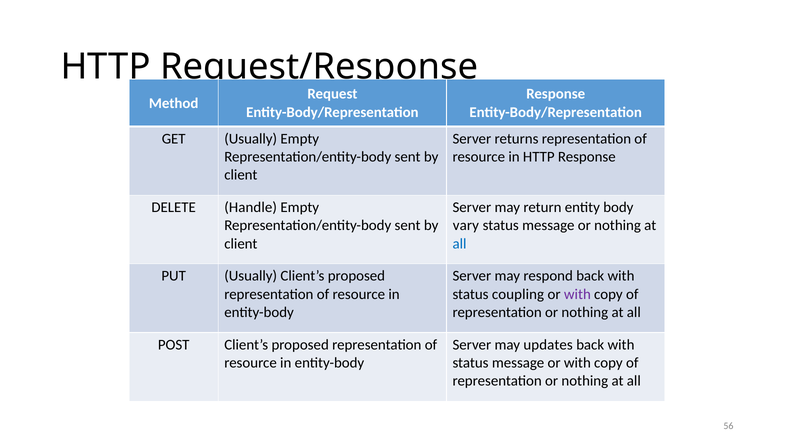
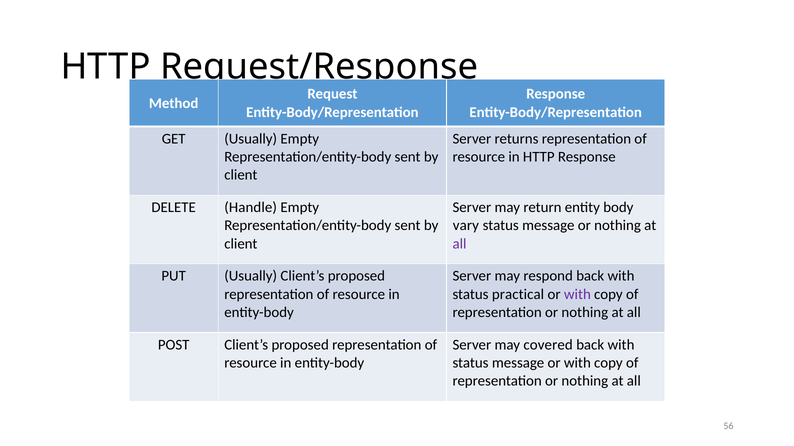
all colour: blue -> purple (460, 244)
coupling: coupling -> practical (518, 295)
updates: updates -> covered (548, 345)
